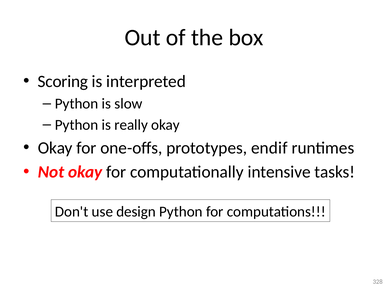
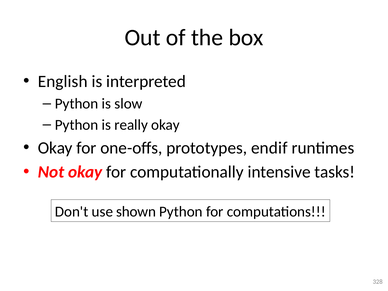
Scoring: Scoring -> English (63, 81)
design: design -> shown (136, 212)
